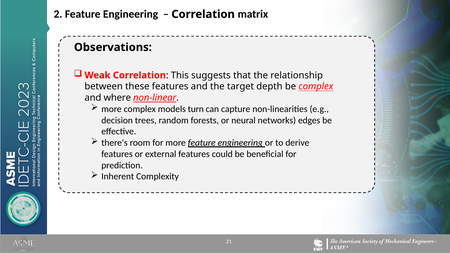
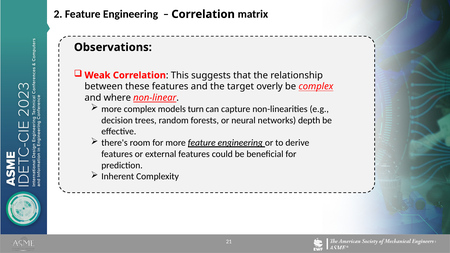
depth: depth -> overly (270, 87)
edges: edges -> depth (309, 120)
